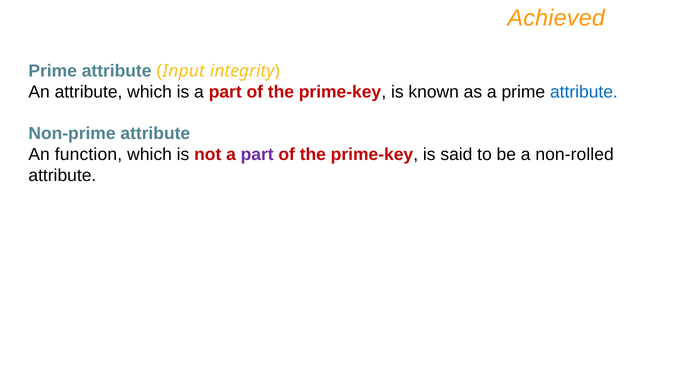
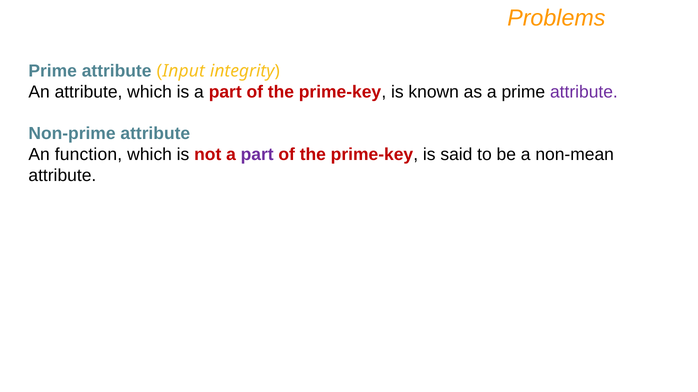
Achieved: Achieved -> Problems (556, 18)
attribute colour: blue -> purple (584, 92)
non-rolled: non-rolled -> non-mean (575, 155)
